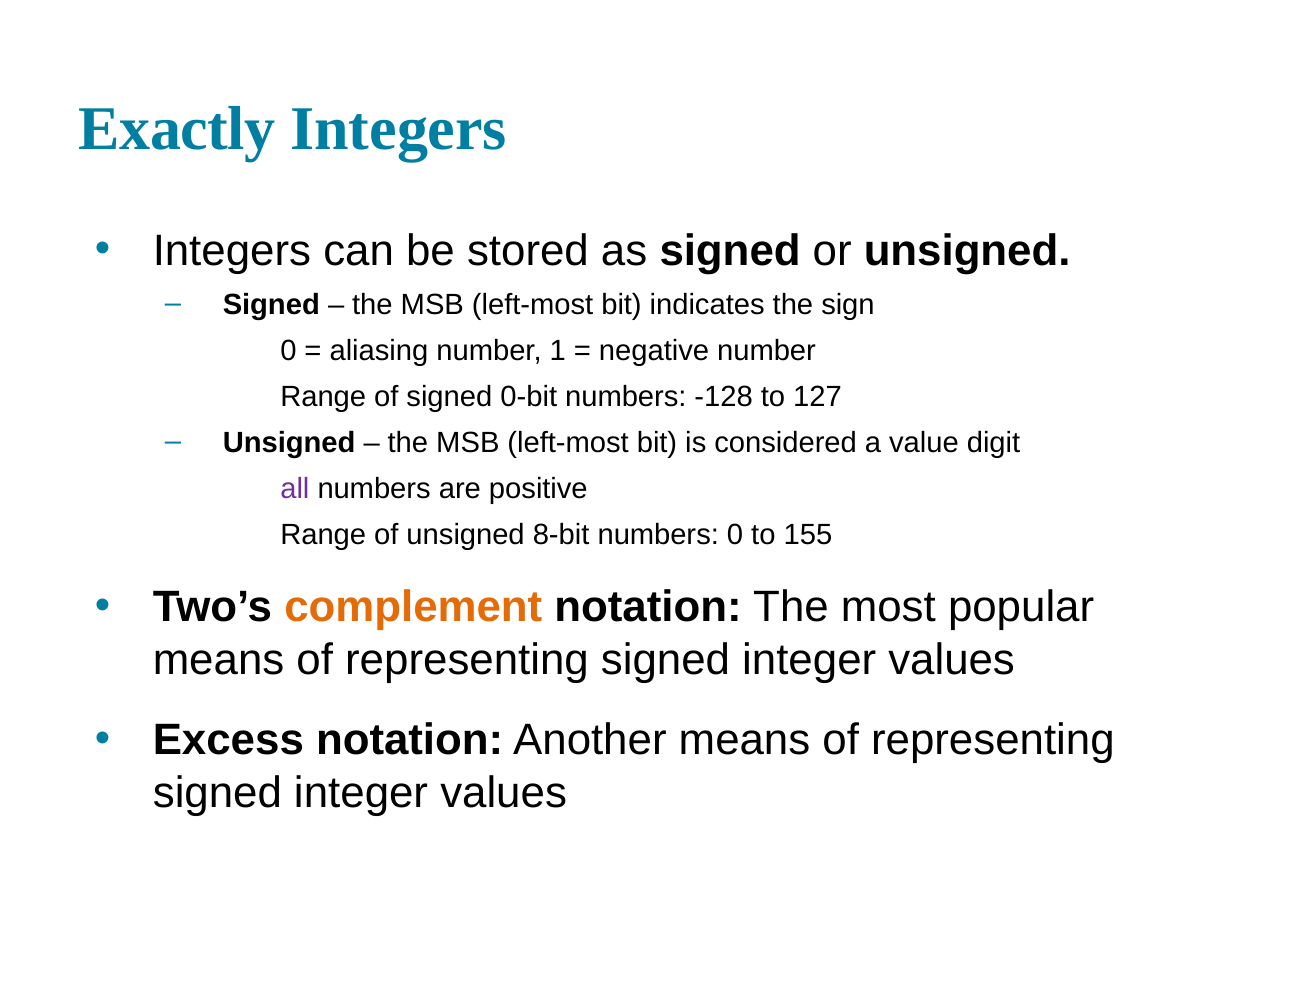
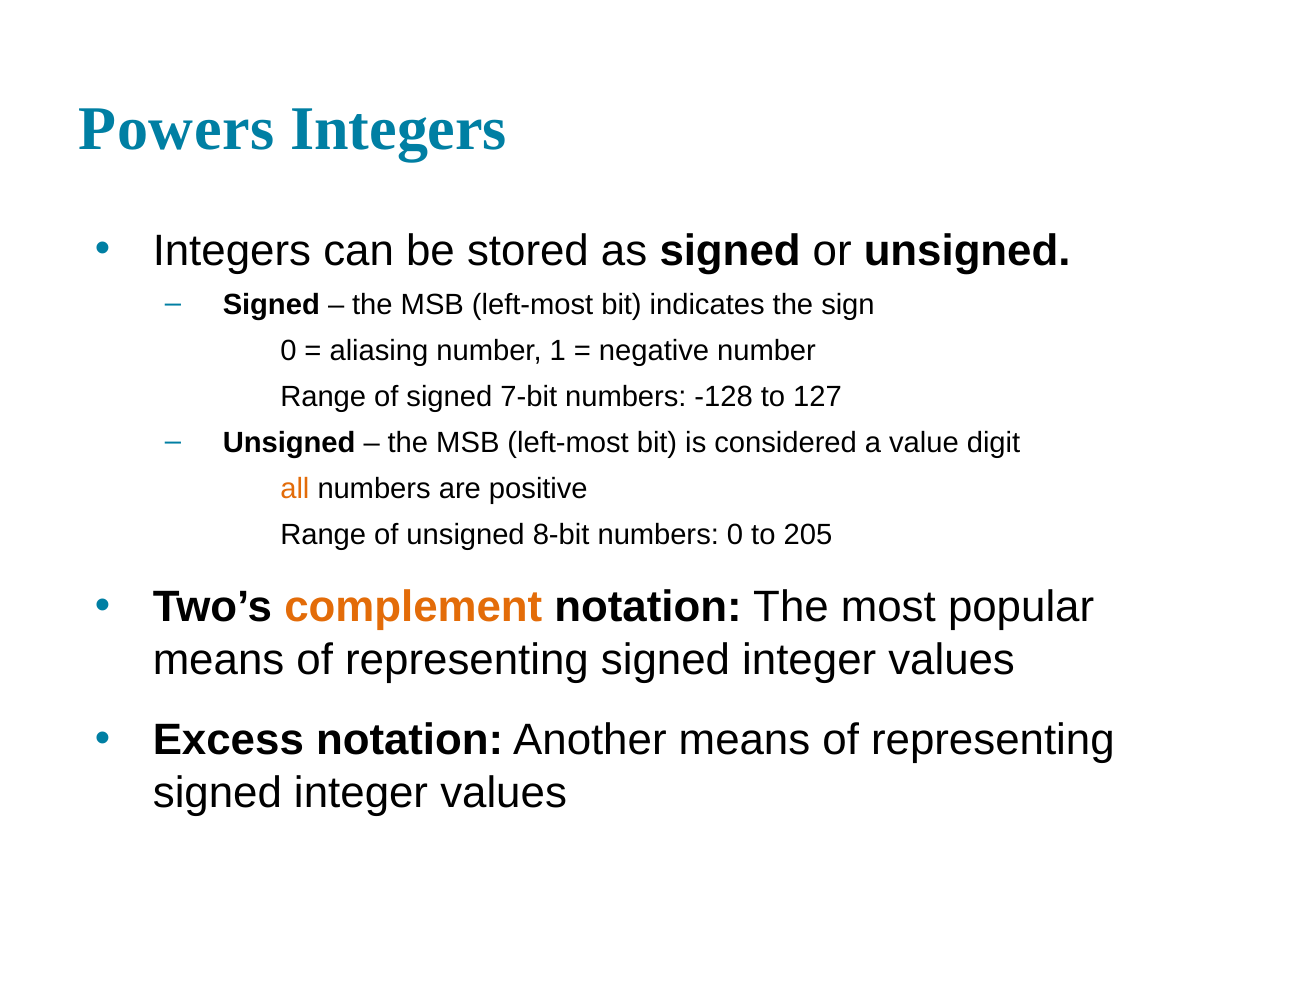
Exactly: Exactly -> Powers (177, 129)
0-bit: 0-bit -> 7-bit (529, 397)
all colour: purple -> orange (295, 489)
155: 155 -> 205 (808, 535)
